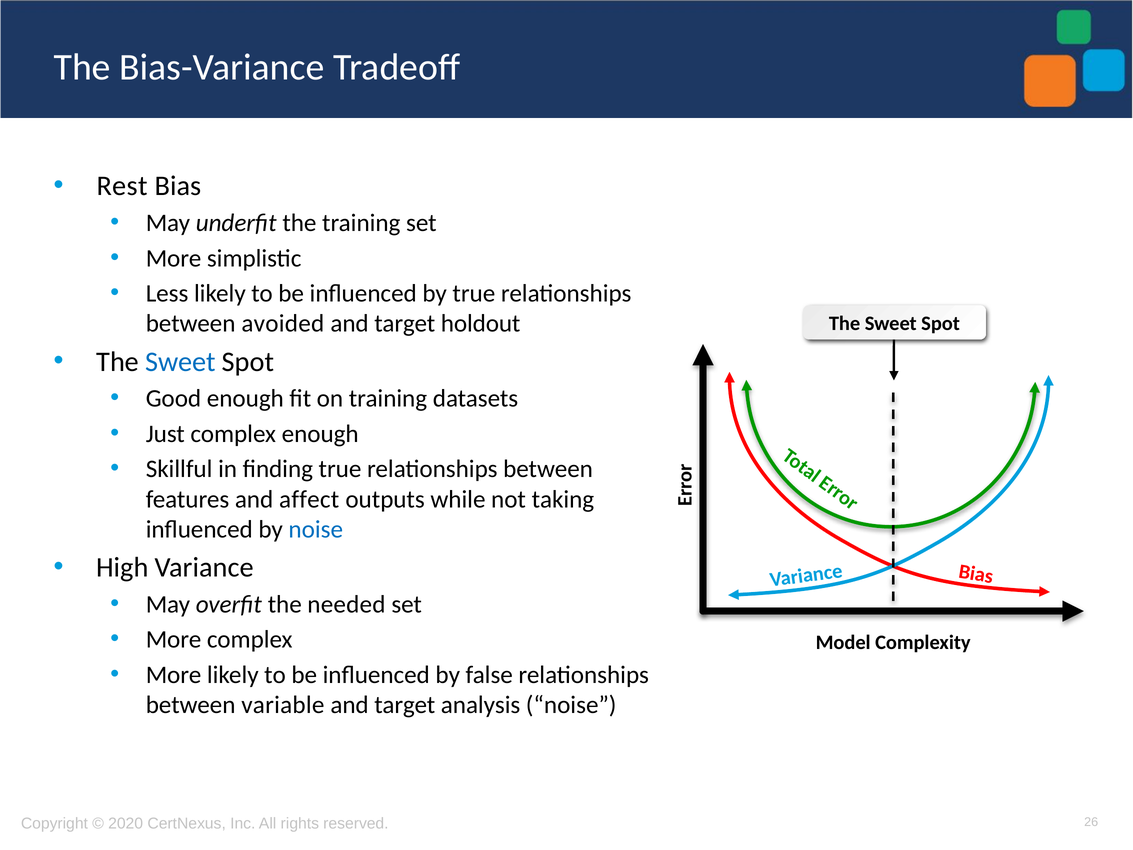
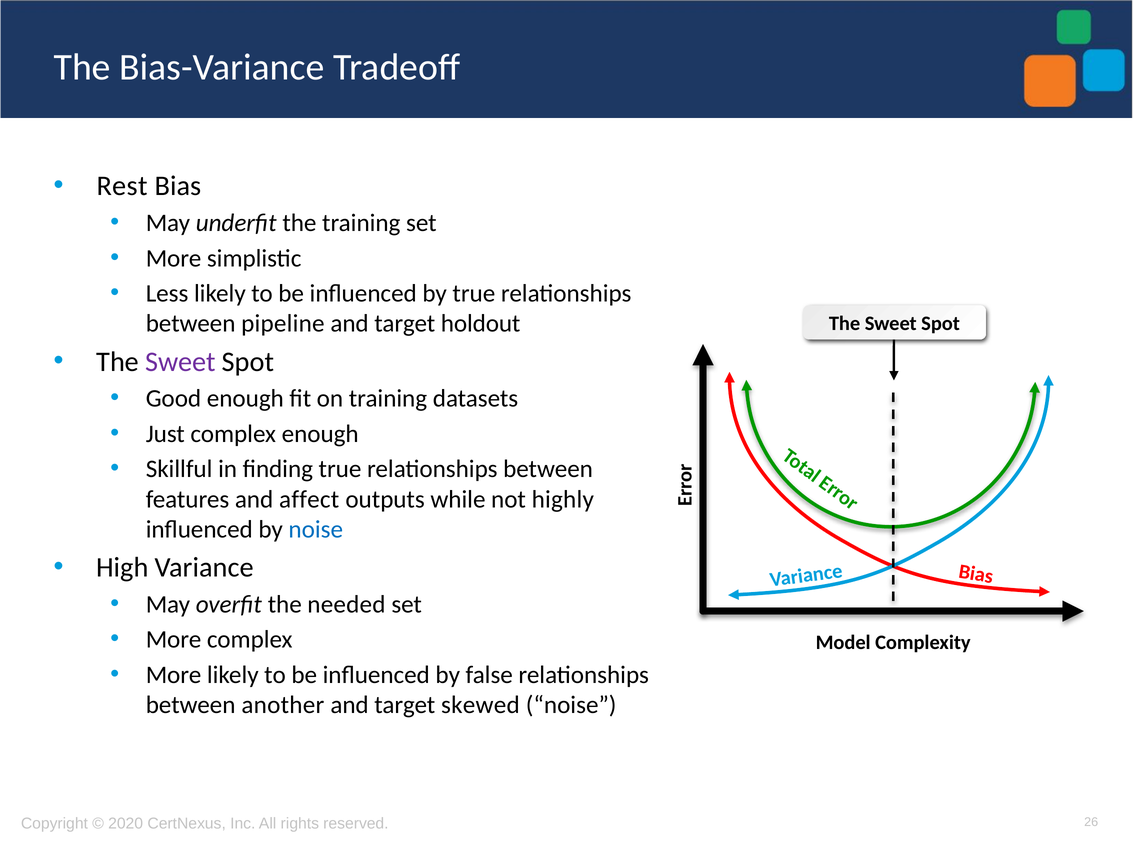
avoided: avoided -> pipeline (283, 324)
Sweet colour: blue -> purple (180, 362)
taking: taking -> highly (563, 499)
variable: variable -> another (283, 705)
analysis: analysis -> skewed (480, 705)
